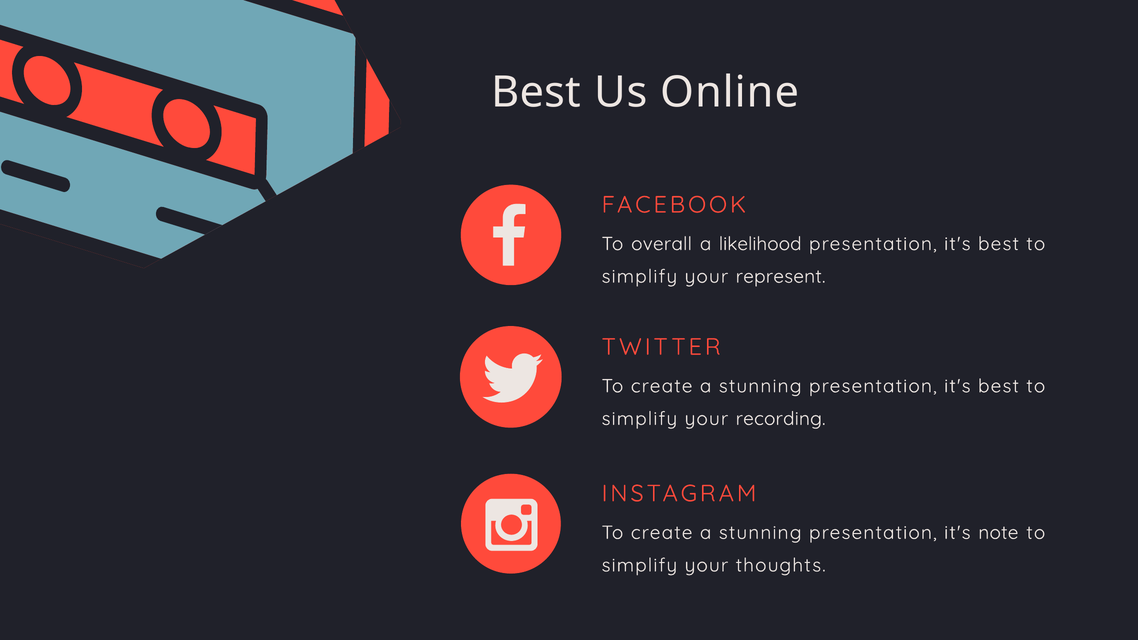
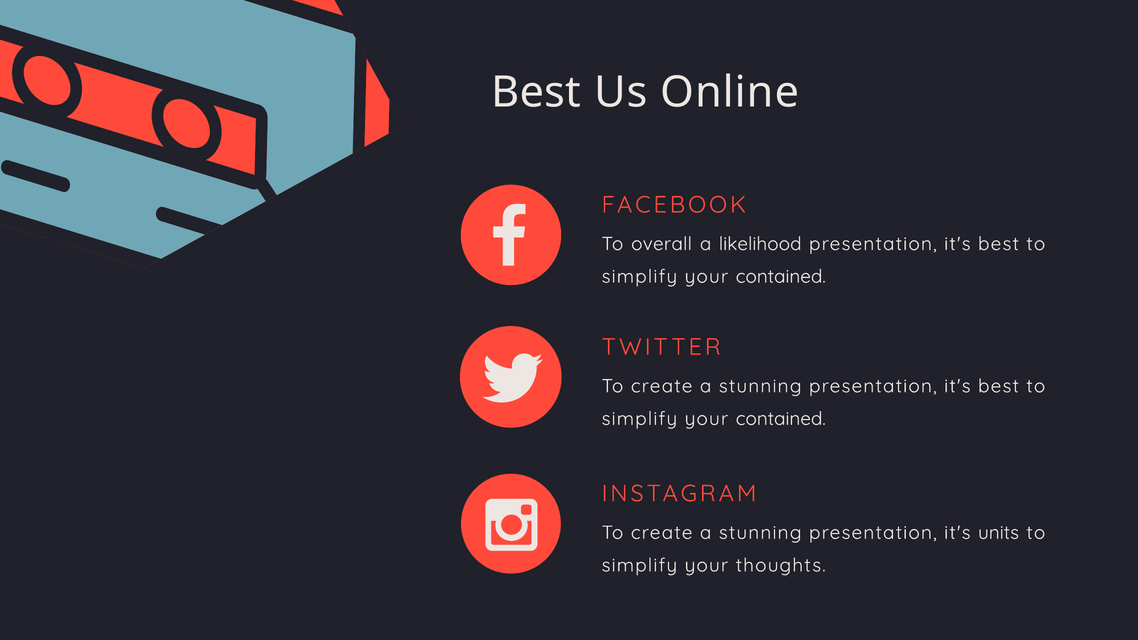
represent: represent -> contained (781, 277)
recording: recording -> contained (781, 419)
note: note -> units (999, 533)
